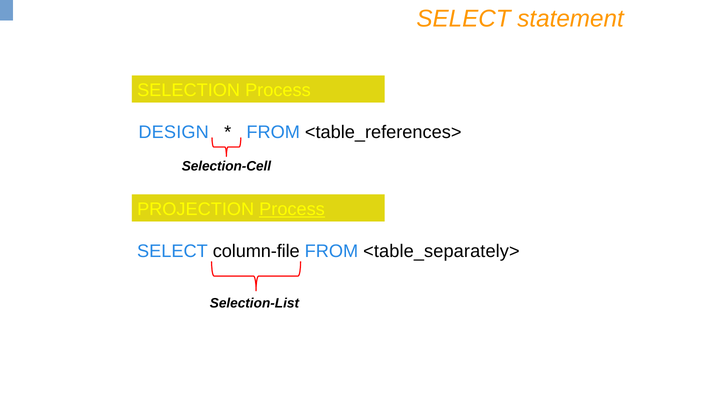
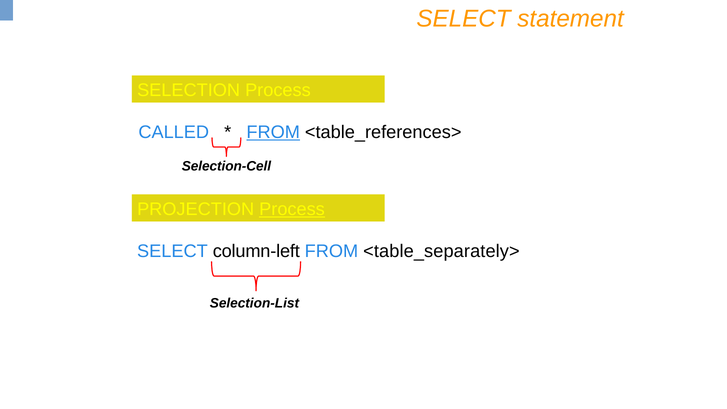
DESIGN: DESIGN -> CALLED (174, 132)
FROM underline: none -> present (273, 132)
column-file: column-file -> column-left (256, 251)
